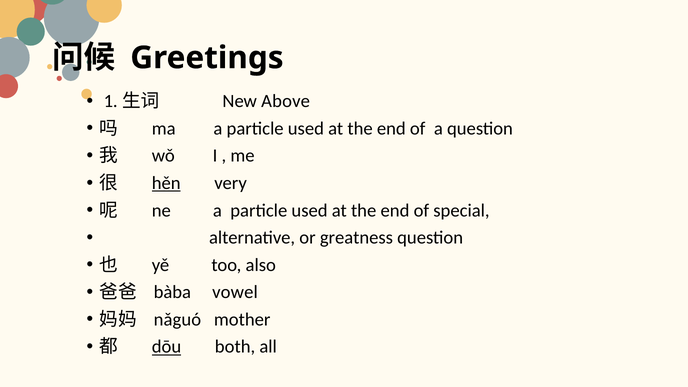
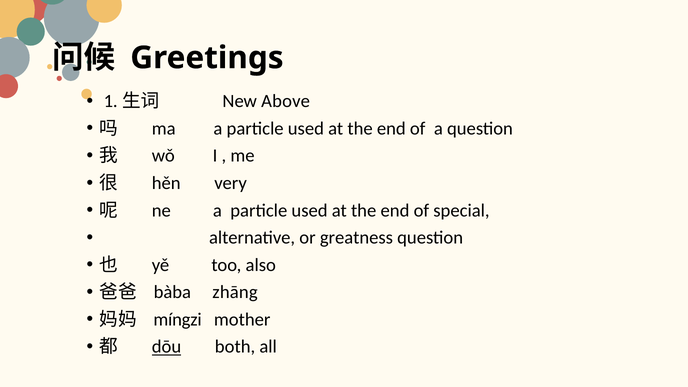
hěn underline: present -> none (166, 183)
vowel: vowel -> zhāng (235, 292)
nǎguó: nǎguó -> míngzi (178, 320)
